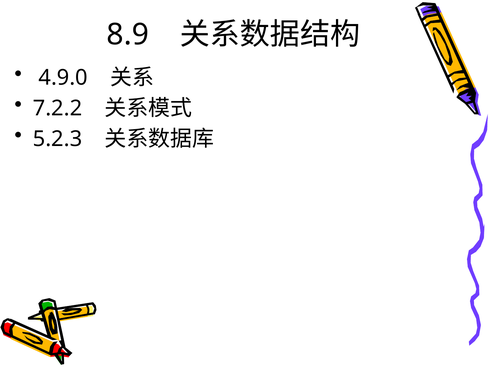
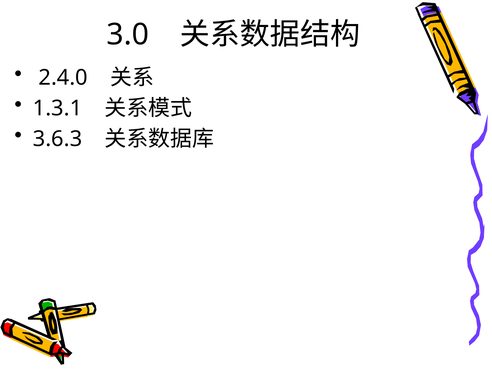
8.9: 8.9 -> 3.0 (128, 34)
4.9.0: 4.9.0 -> 2.4.0 (63, 78)
7.2.2: 7.2.2 -> 1.3.1 (58, 108)
5.2.3: 5.2.3 -> 3.6.3 (58, 139)
